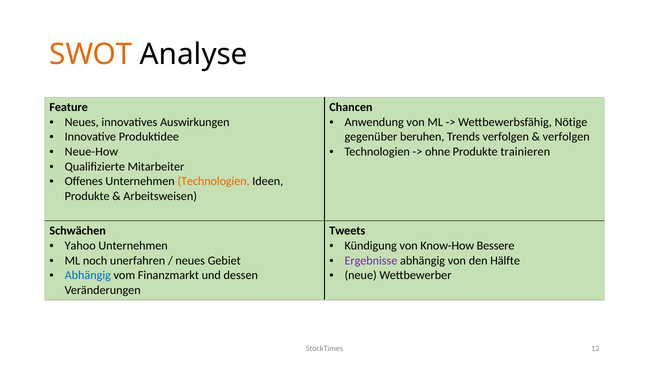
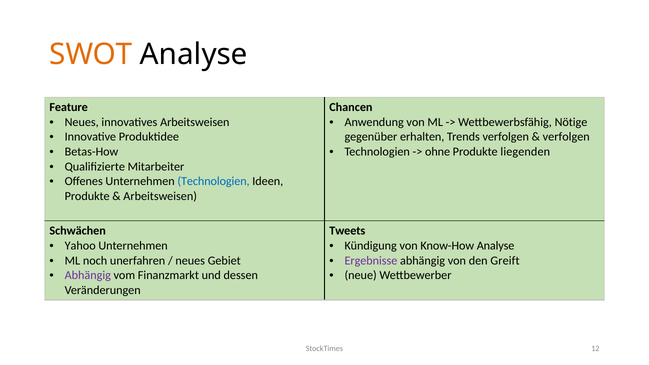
innovatives Auswirkungen: Auswirkungen -> Arbeitsweisen (195, 122)
beruhen: beruhen -> erhalten (422, 137)
Neue-How: Neue-How -> Betas-How (91, 152)
trainieren: trainieren -> liegenden (525, 152)
Technologien colour: orange -> blue (214, 181)
Know-How Bessere: Bessere -> Analyse (496, 246)
Hälfte: Hälfte -> Greift (505, 261)
Abhängig colour: blue -> purple (88, 275)
